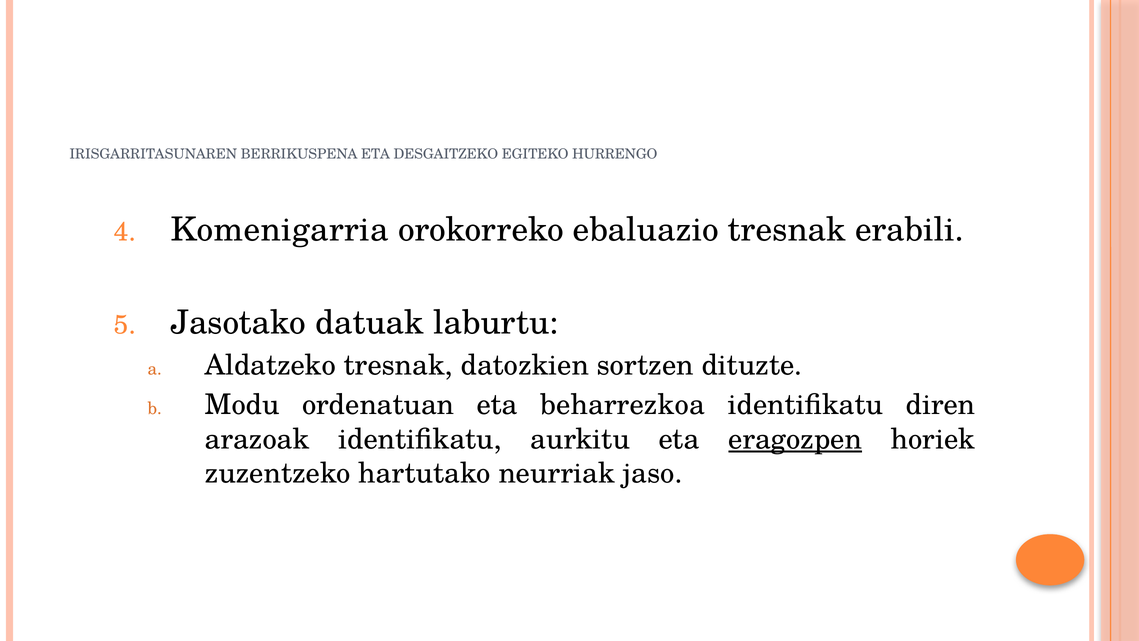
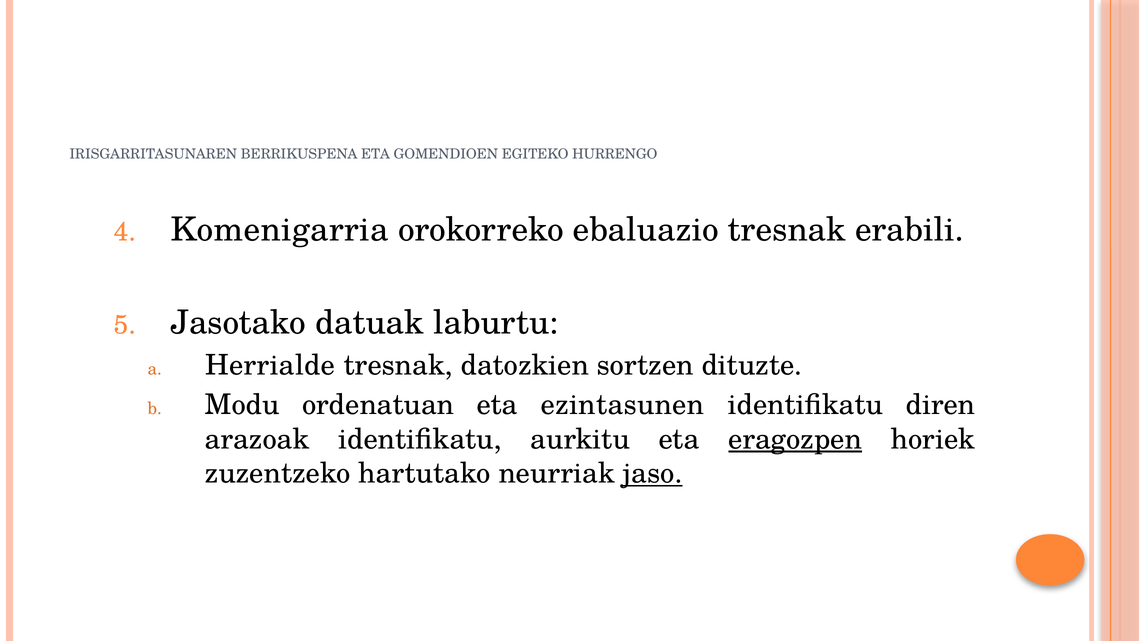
DESGAITZEKO: DESGAITZEKO -> GOMENDIOEN (446, 154)
Aldatzeko: Aldatzeko -> Herrialde (270, 365)
beharrezkoa: beharrezkoa -> ezintasunen (623, 405)
jaso underline: none -> present (653, 473)
